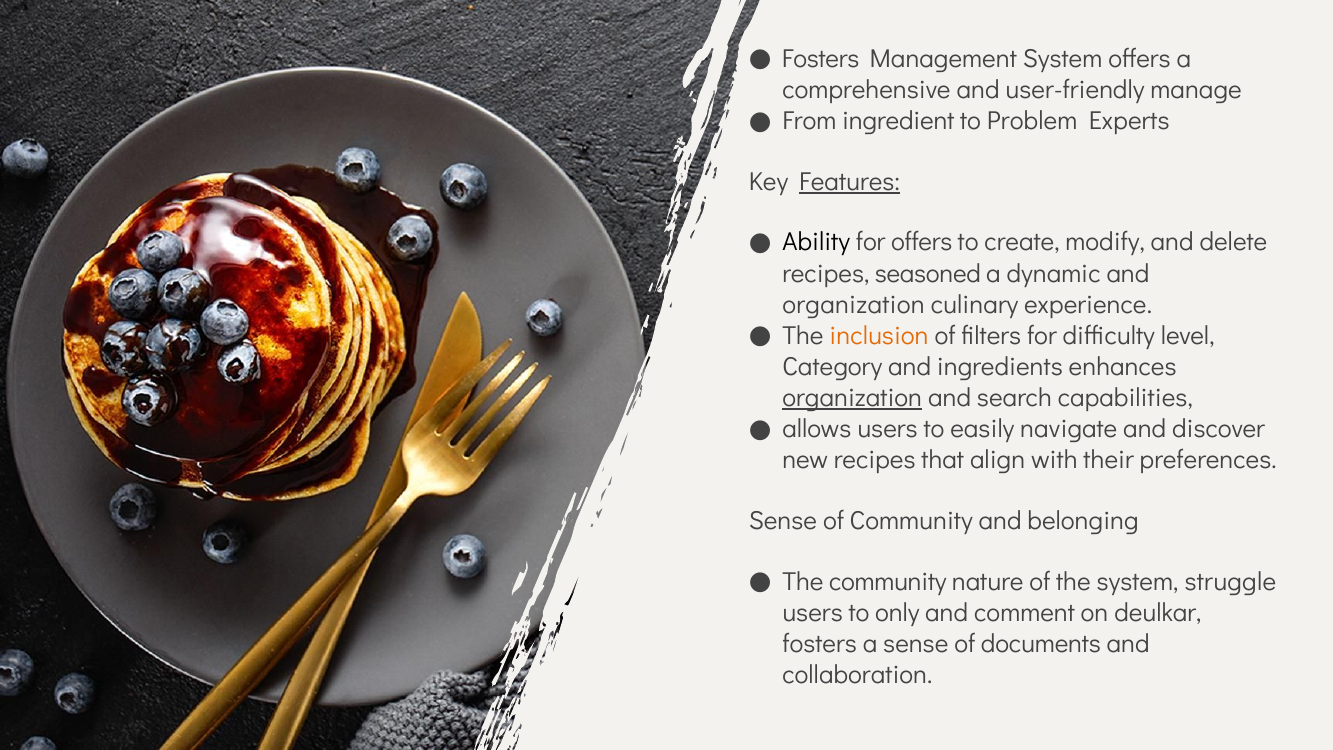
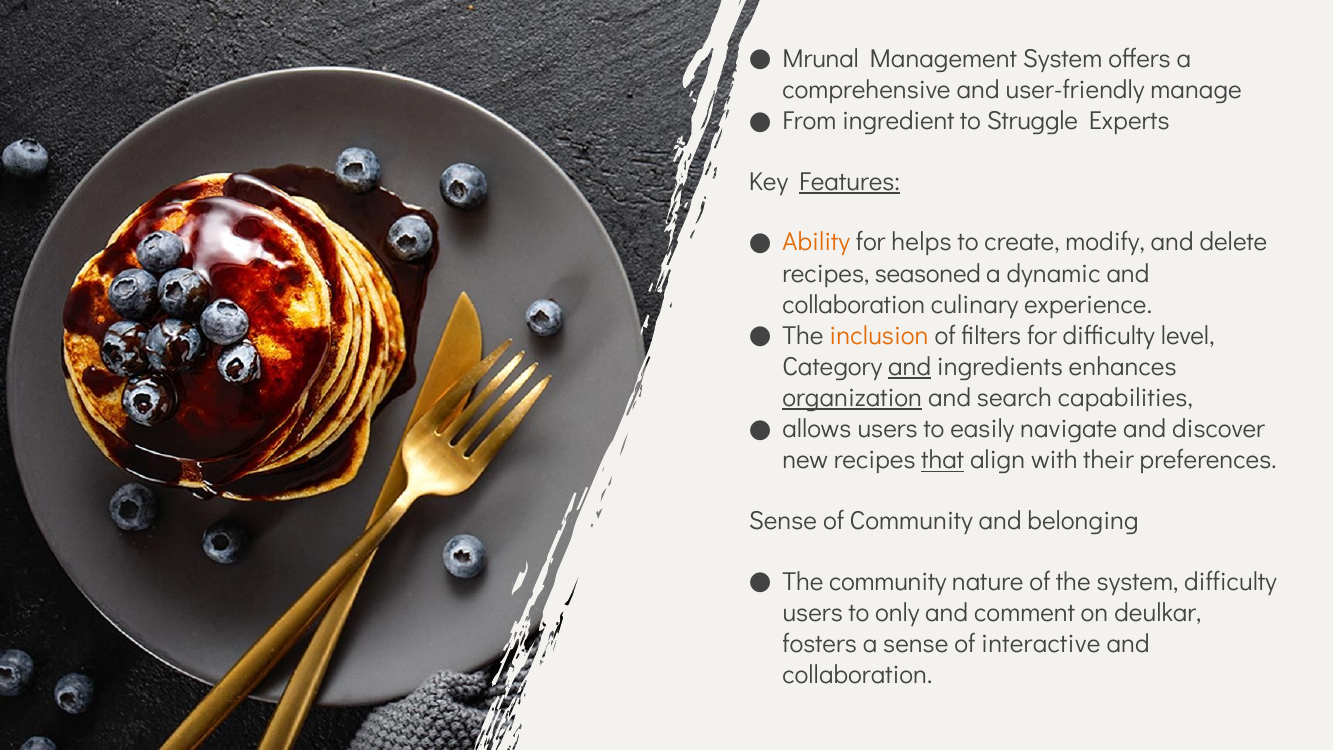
Fosters: Fosters -> Mrunal (821, 59)
Problem: Problem -> Struggle (1032, 121)
Ability colour: black -> orange (816, 242)
for offers: offers -> helps (921, 242)
organization: organization -> collaboration (854, 305)
and underline: none -> present (910, 367)
that underline: none -> present (943, 460)
system struggle: struggle -> difficulty (1231, 582)
documents: documents -> interactive (1041, 644)
